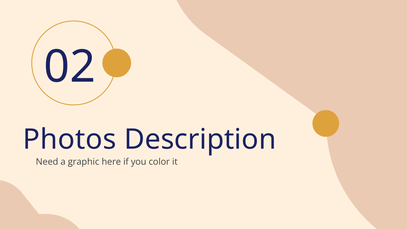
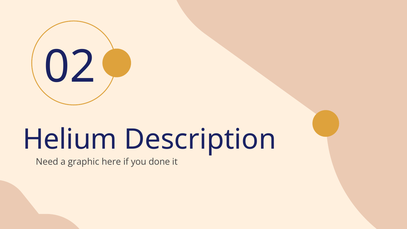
Photos: Photos -> Helium (70, 140)
color: color -> done (159, 162)
